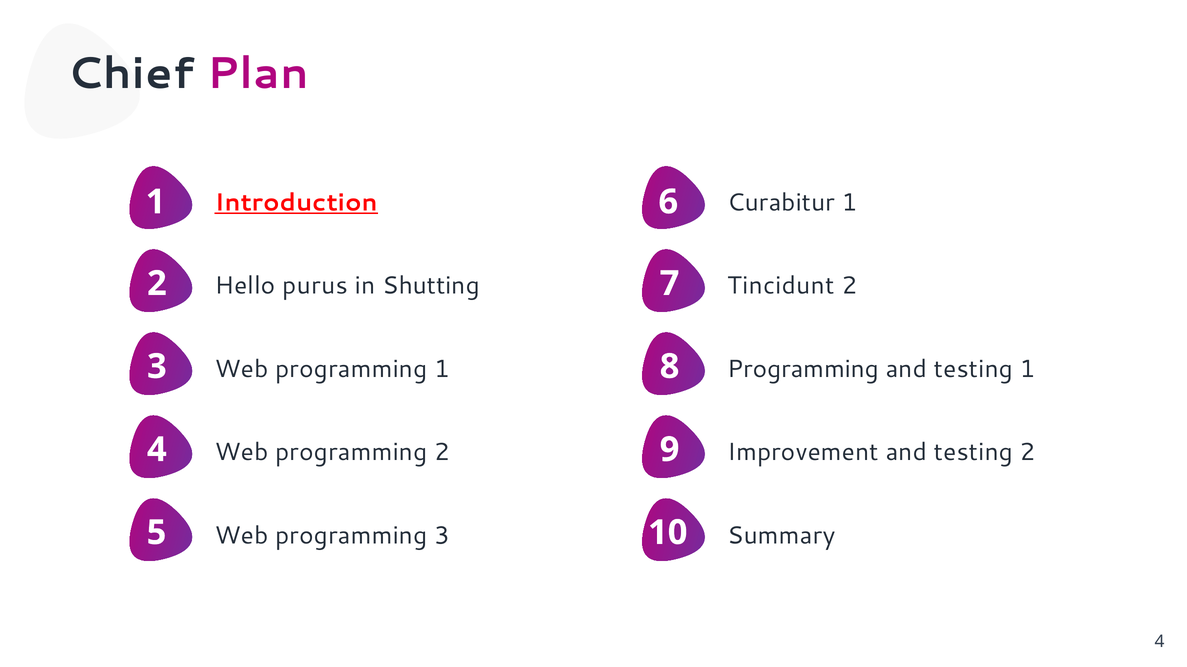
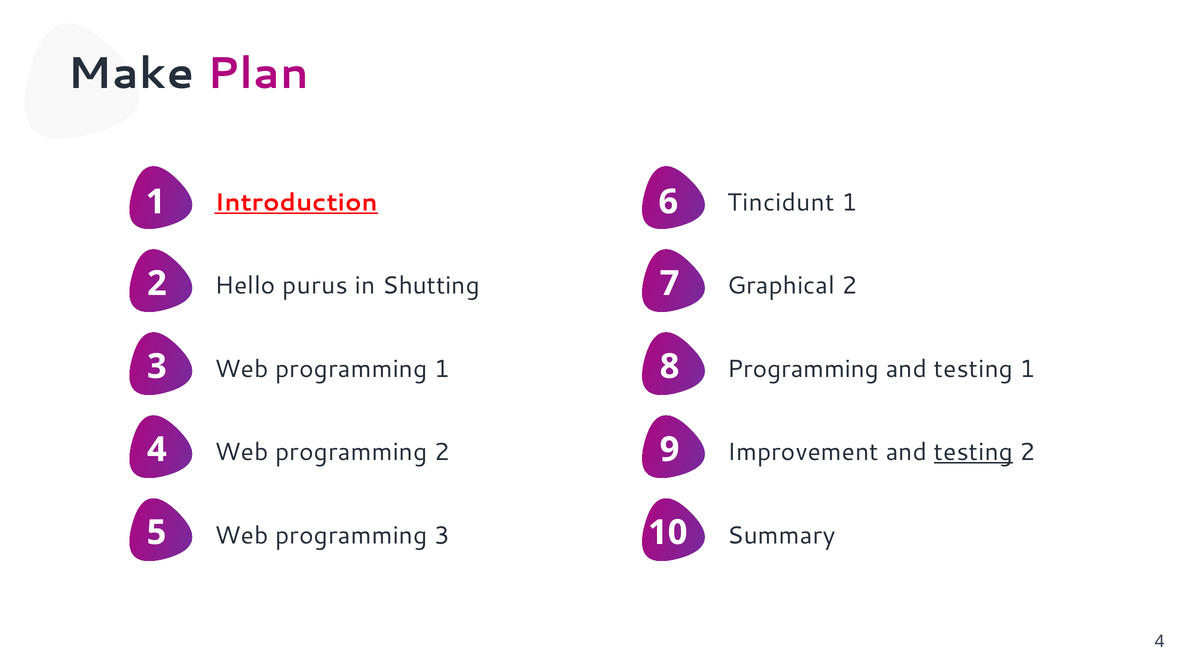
Chief: Chief -> Make (131, 74)
Curabitur: Curabitur -> Tincidunt (781, 203)
Tincidunt: Tincidunt -> Graphical (781, 286)
testing underline: none -> present (973, 453)
